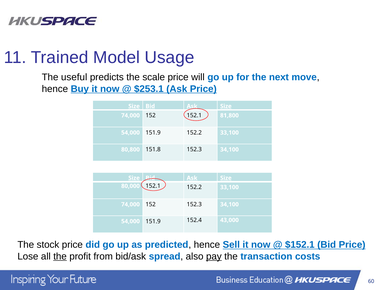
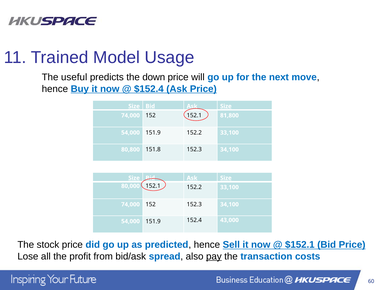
scale: scale -> down (154, 77)
$253.1: $253.1 -> $152.4 (149, 89)
the underline: present -> none (60, 256)
